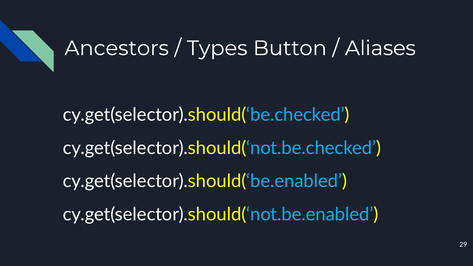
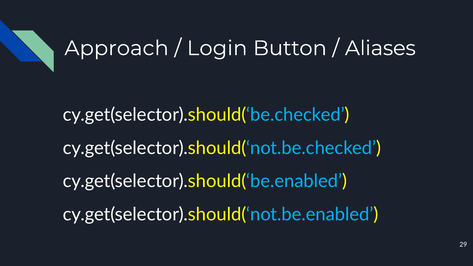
Ancestors: Ancestors -> Approach (117, 48)
Types: Types -> Login (217, 48)
